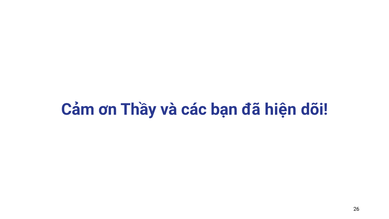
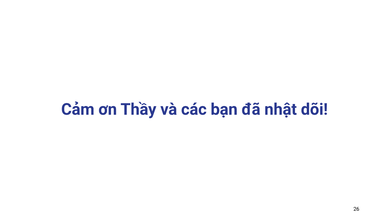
hiện: hiện -> nhật (281, 109)
